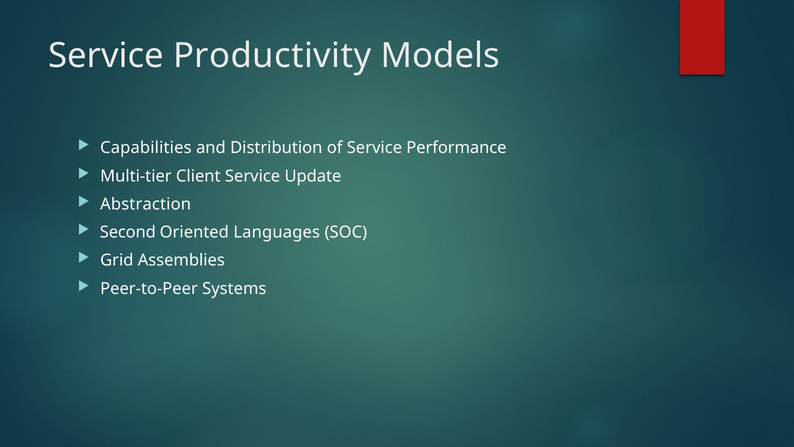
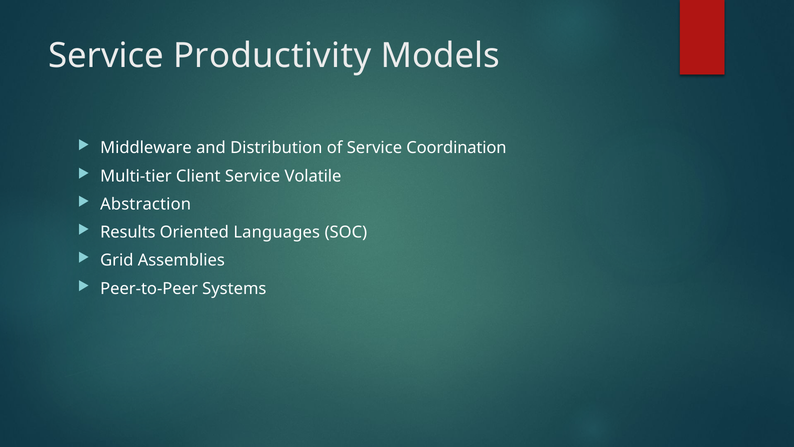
Capabilities: Capabilities -> Middleware (146, 148)
Performance: Performance -> Coordination (456, 148)
Update: Update -> Volatile (313, 176)
Second: Second -> Results (128, 232)
